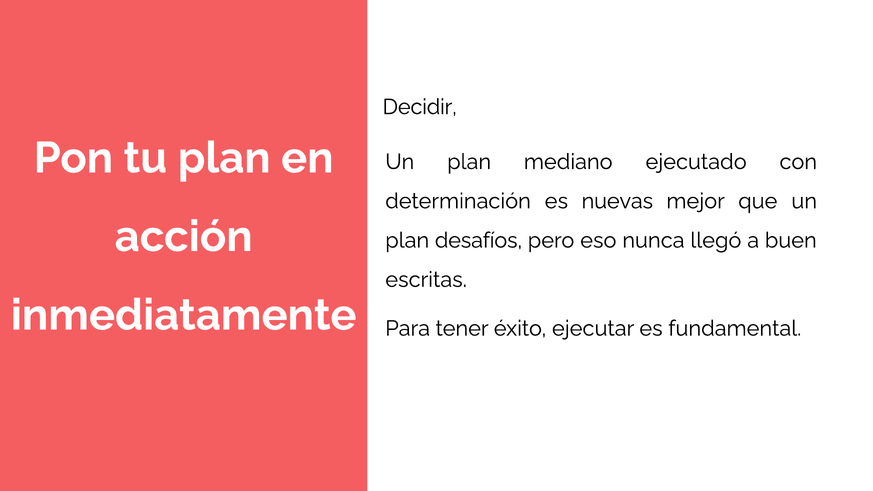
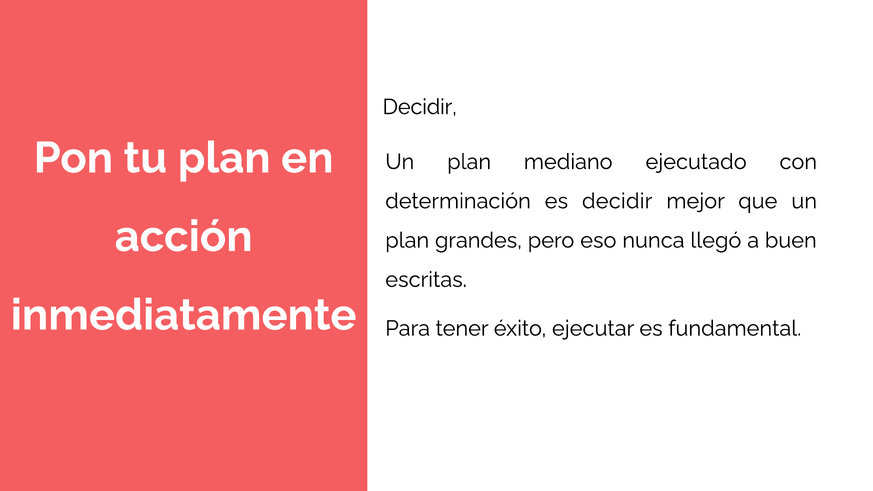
es nuevas: nuevas -> decidir (617, 201)
desafíos: desafíos -> grandes (478, 240)
